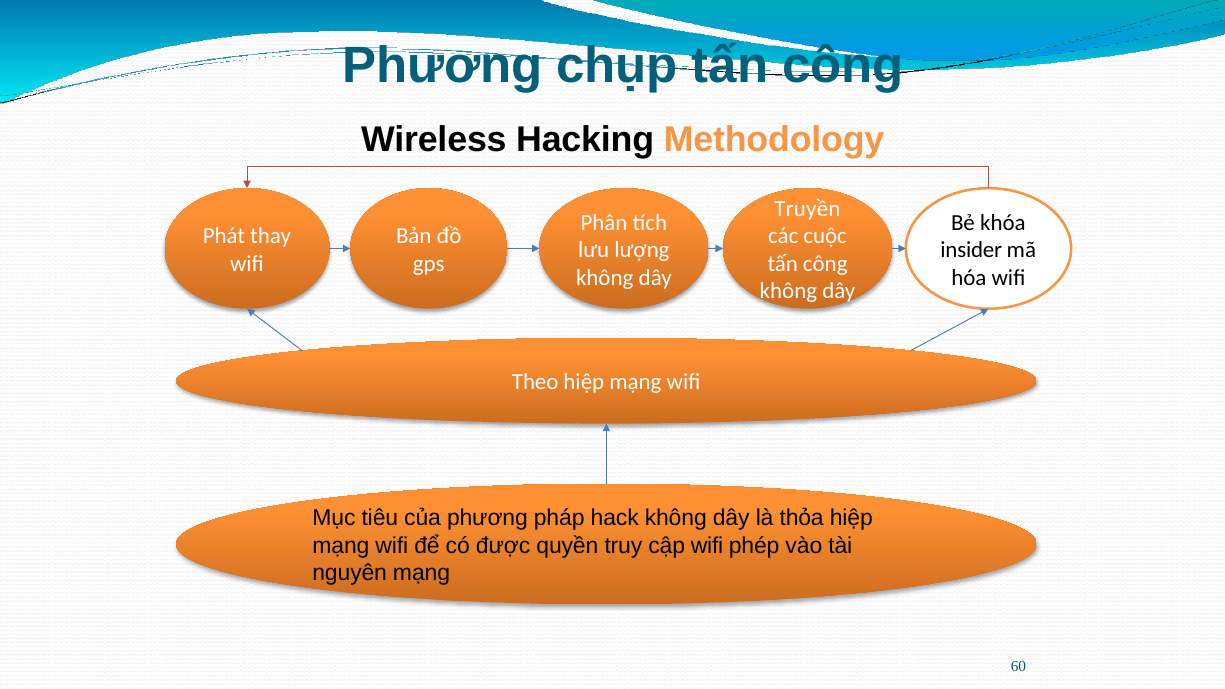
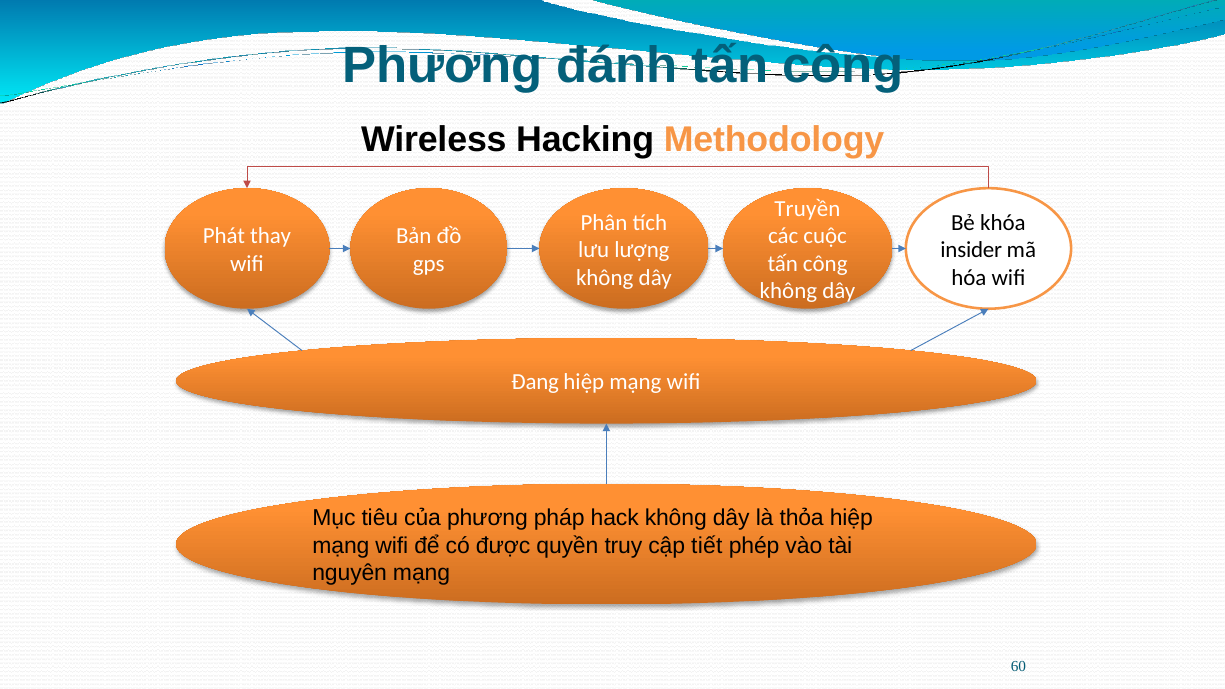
chụp: chụp -> đánh (617, 66)
Theo: Theo -> Đang (535, 382)
cập wifi: wifi -> tiết (707, 546)
